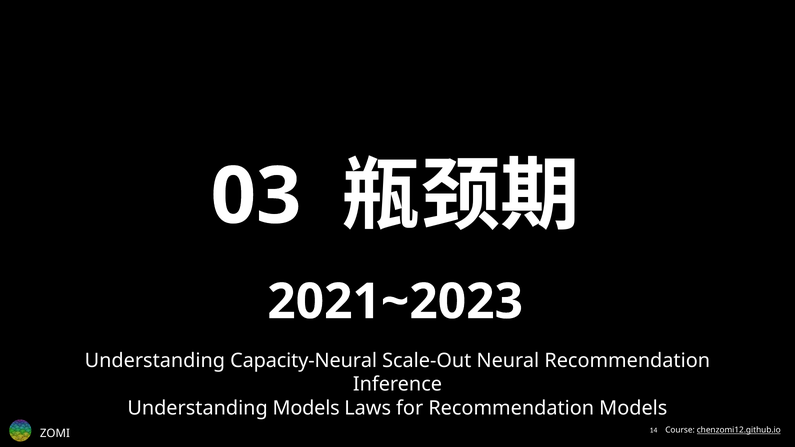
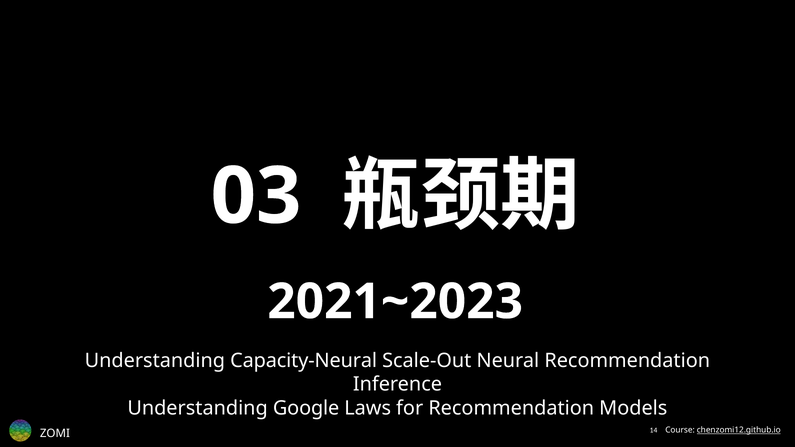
Understanding Models: Models -> Google (306, 408)
